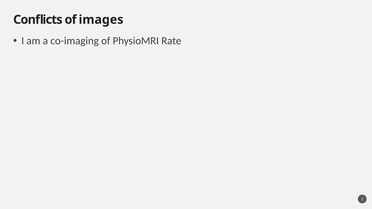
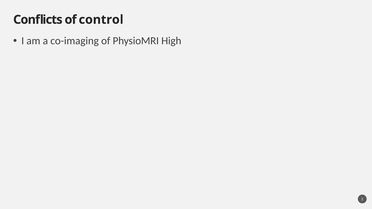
images: images -> control (101, 20)
Rate: Rate -> High (171, 41)
